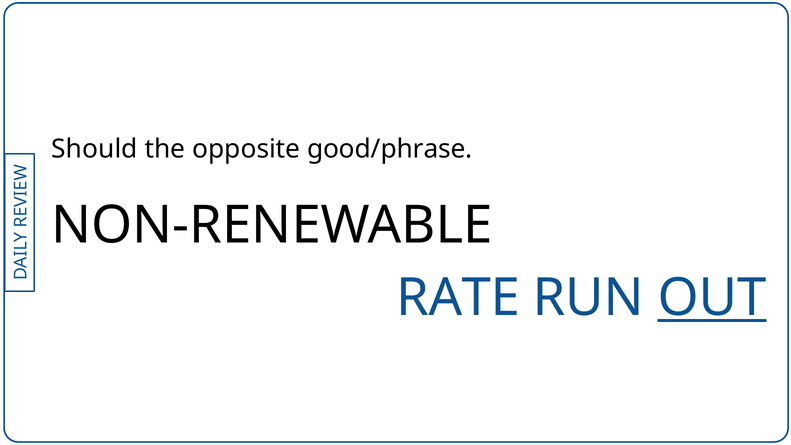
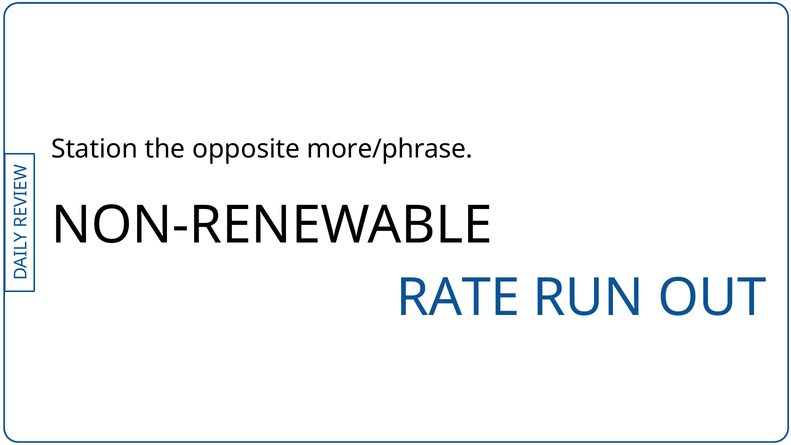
Should: Should -> Station (95, 149)
good/phrase: good/phrase -> more/phrase (390, 149)
OUT underline: present -> none (712, 298)
